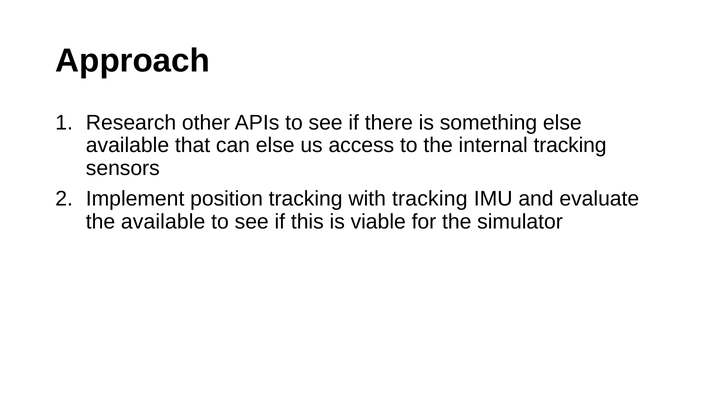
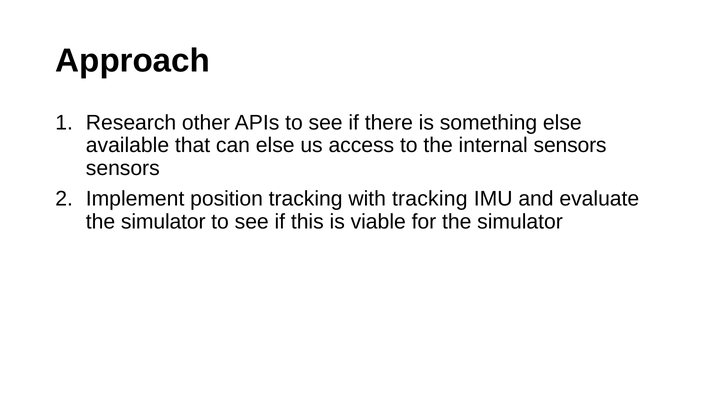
internal tracking: tracking -> sensors (570, 145)
available: available -> simulator (163, 222)
